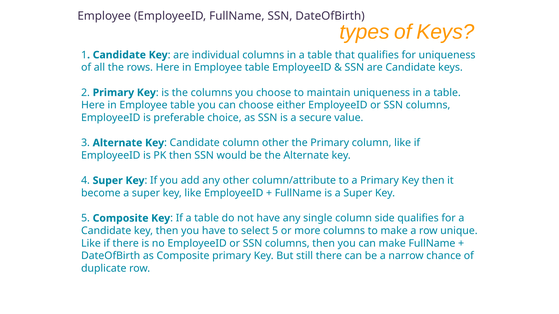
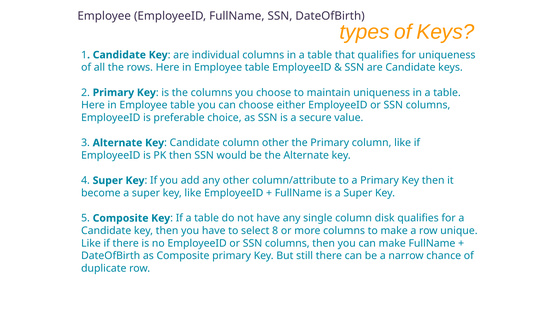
side: side -> disk (385, 219)
select 5: 5 -> 8 (275, 231)
